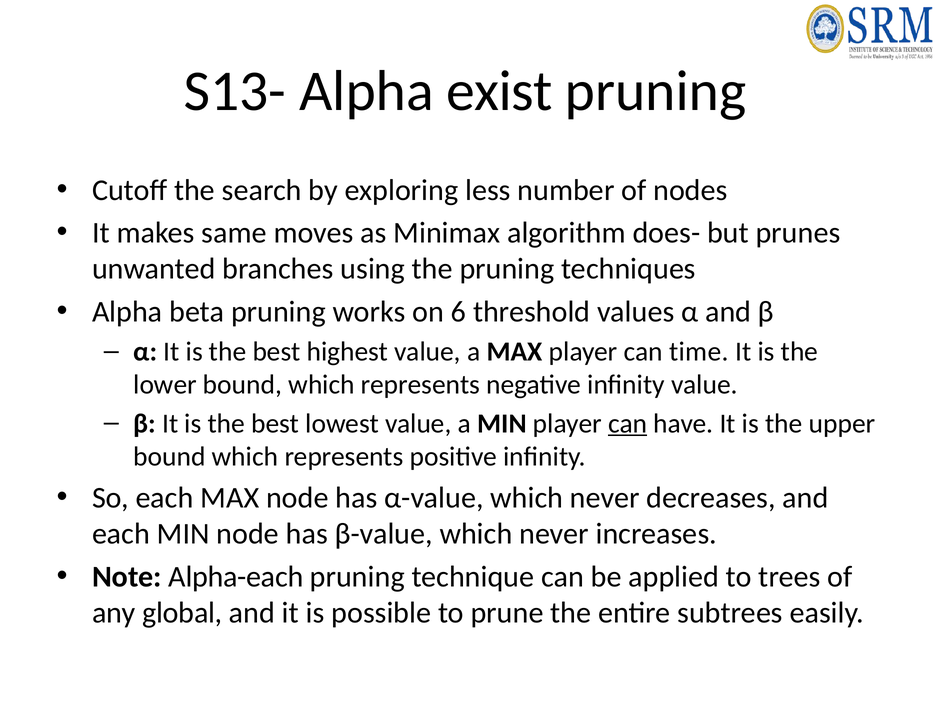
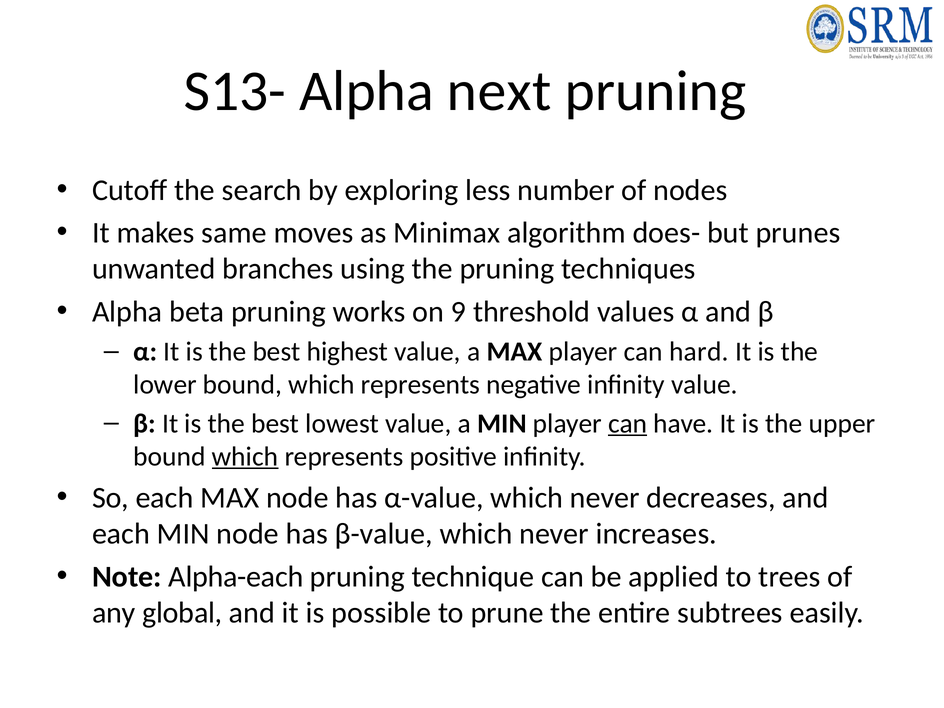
exist: exist -> next (499, 91)
6: 6 -> 9 (459, 312)
time: time -> hard (699, 352)
which underline: none -> present (245, 457)
